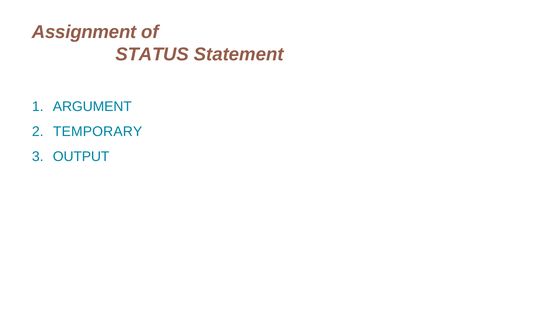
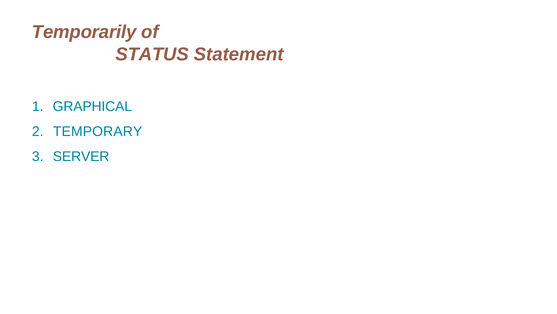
Assignment: Assignment -> Temporarily (84, 32)
ARGUMENT: ARGUMENT -> GRAPHICAL (92, 106)
OUTPUT: OUTPUT -> SERVER (81, 156)
